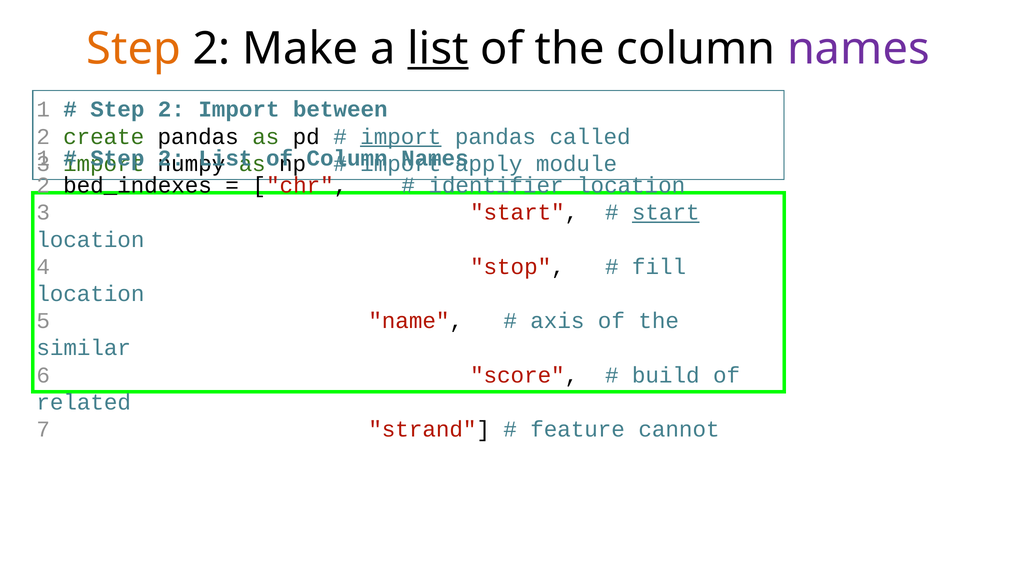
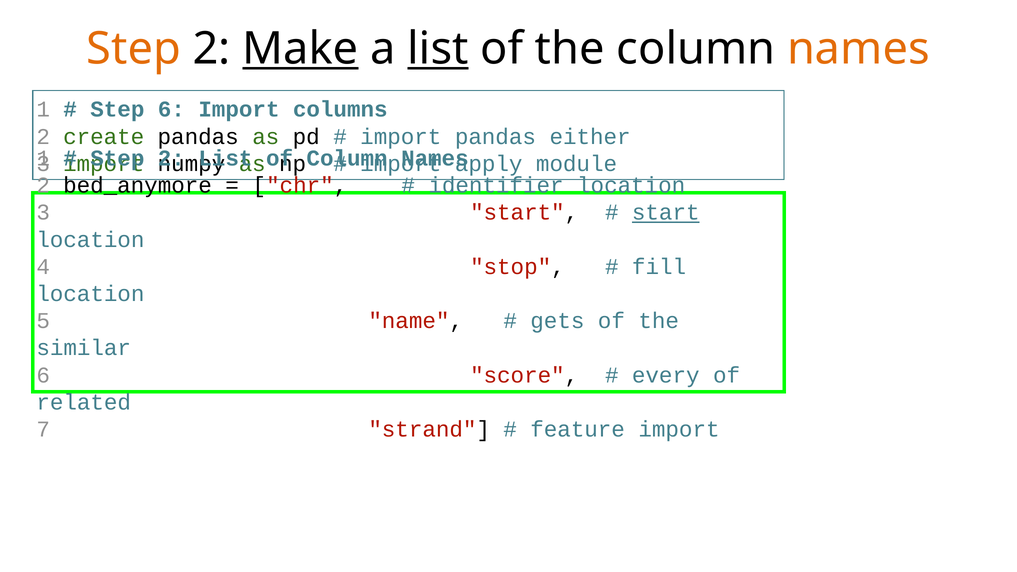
Make underline: none -> present (300, 49)
names colour: purple -> orange (858, 49)
2: 2 -> 6 (171, 110)
between: between -> columns (340, 110)
import underline: present -> none (401, 137)
called: called -> either (590, 137)
bed_indexes: bed_indexes -> bed_anymore (138, 185)
axis: axis -> gets (557, 321)
build: build -> every (666, 375)
feature cannot: cannot -> import (679, 429)
